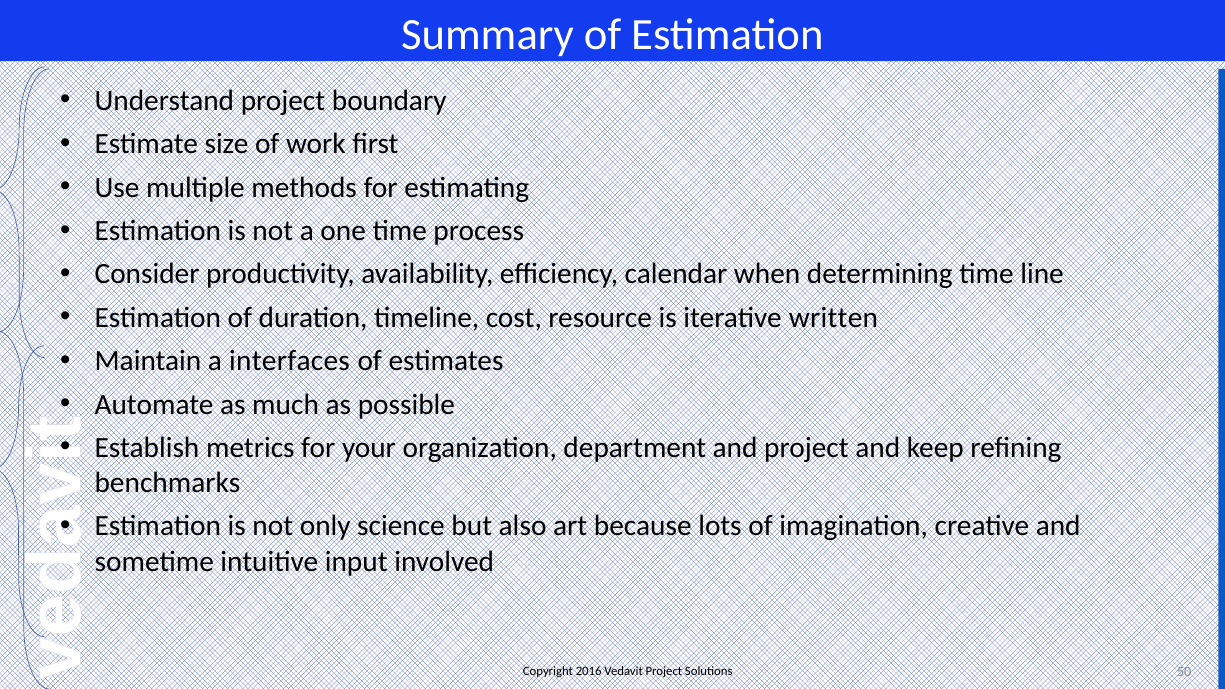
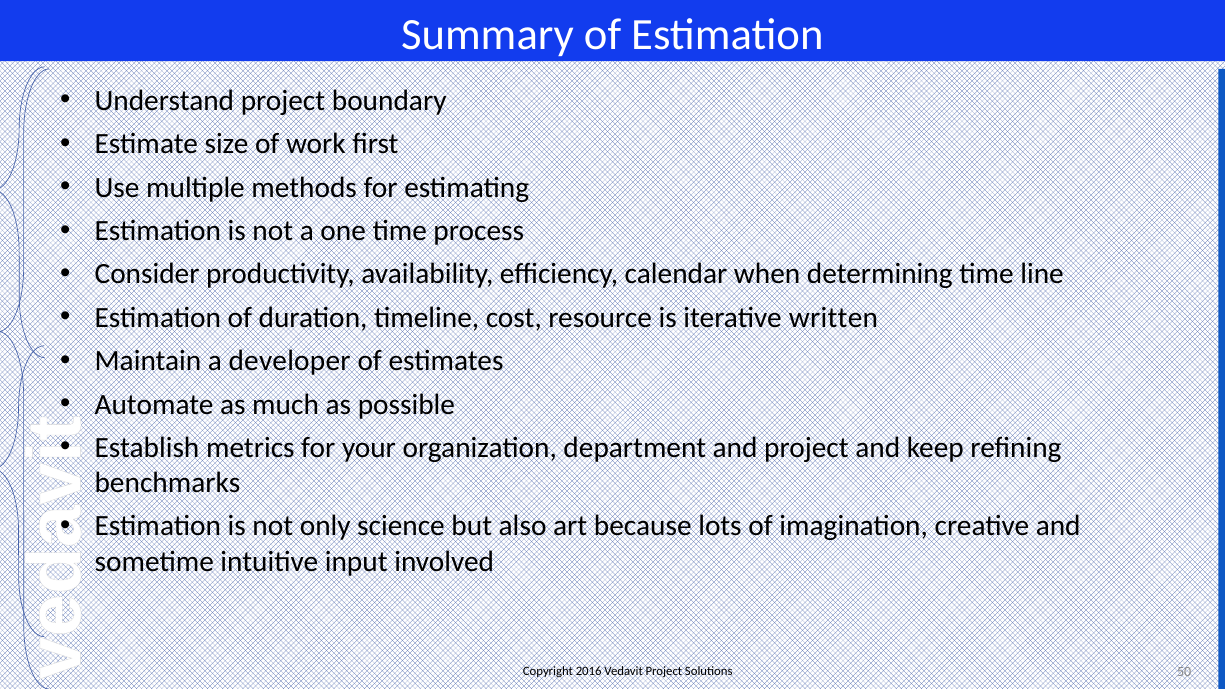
interfaces: interfaces -> developer (290, 361)
